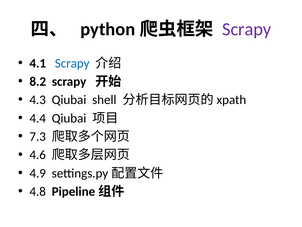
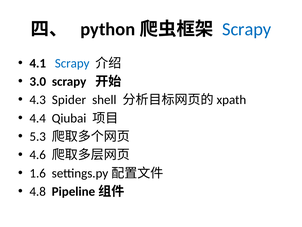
Scrapy colour: purple -> blue (247, 29)
8.2: 8.2 -> 3.0 (38, 81)
4.3 Qiubai: Qiubai -> Spider (69, 100)
7.3: 7.3 -> 5.3 (38, 136)
4.9: 4.9 -> 1.6 (38, 173)
